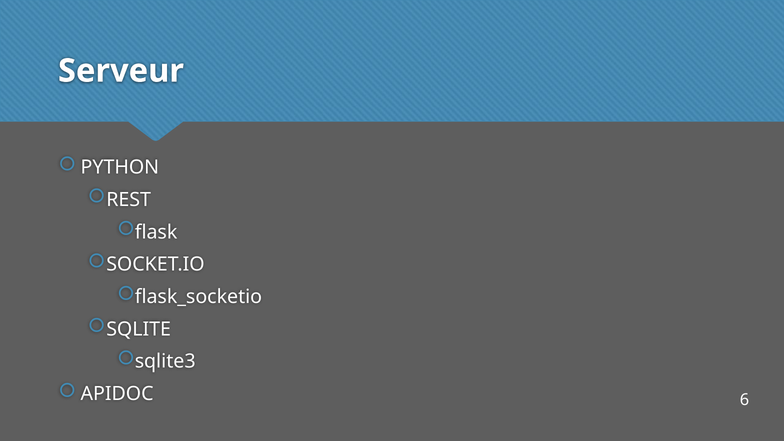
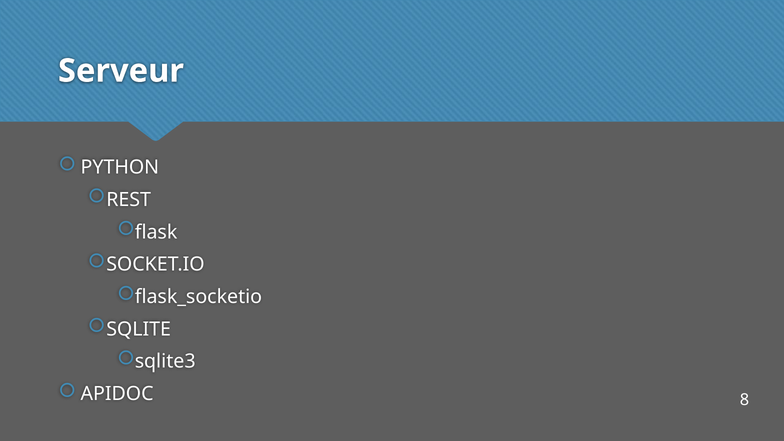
6: 6 -> 8 (744, 400)
